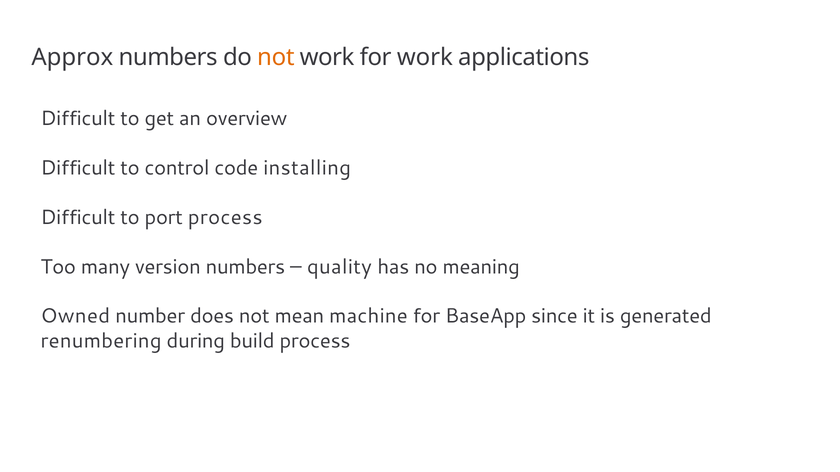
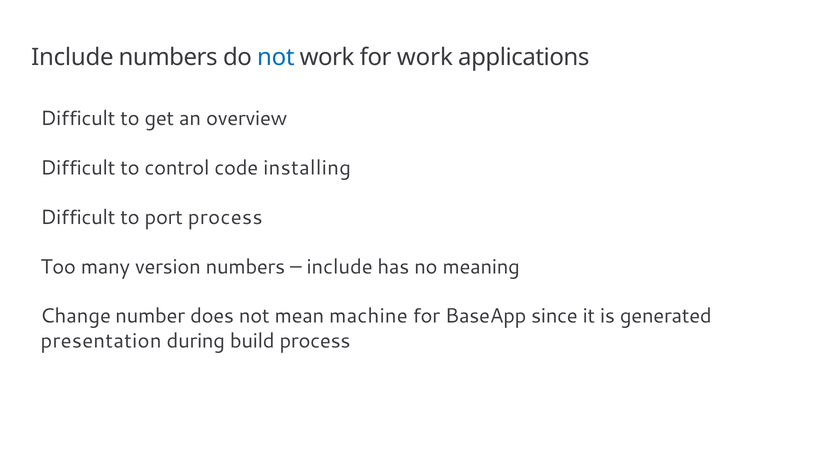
Approx: Approx -> Include (72, 57)
not colour: orange -> blue (276, 57)
quality: quality -> include (340, 267)
Owned: Owned -> Change (76, 316)
renumbering: renumbering -> presentation (101, 341)
